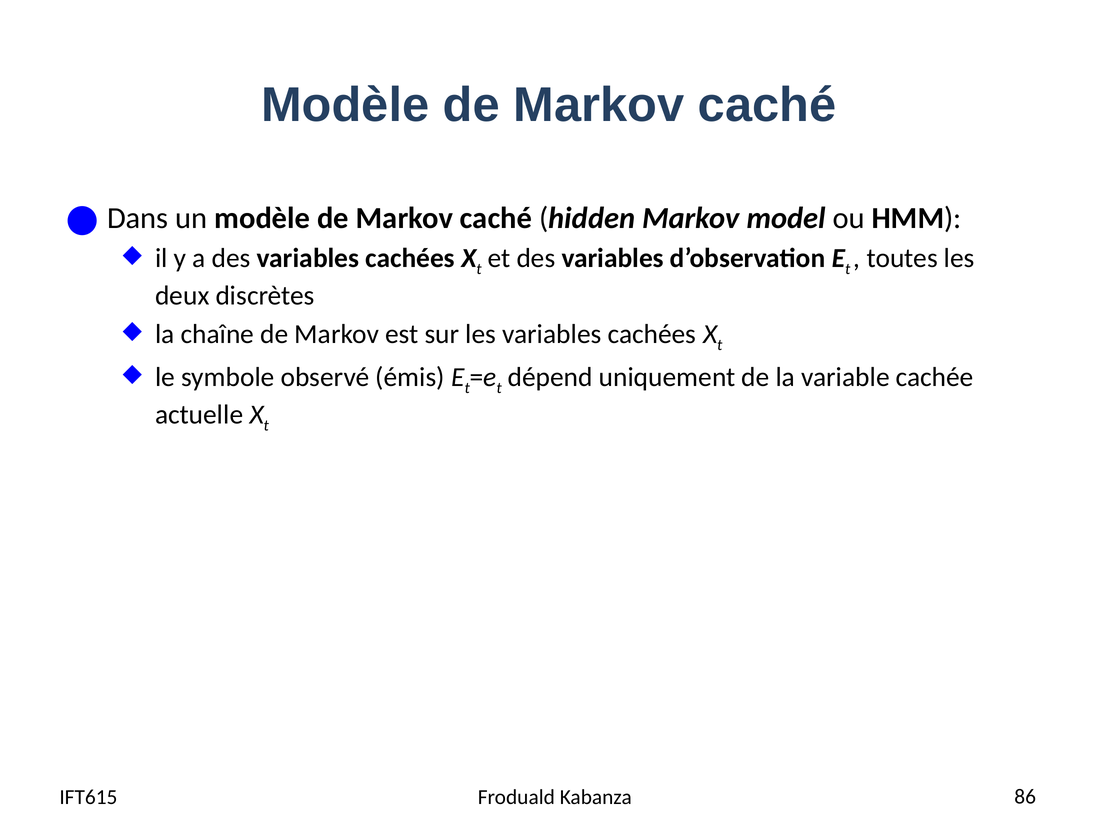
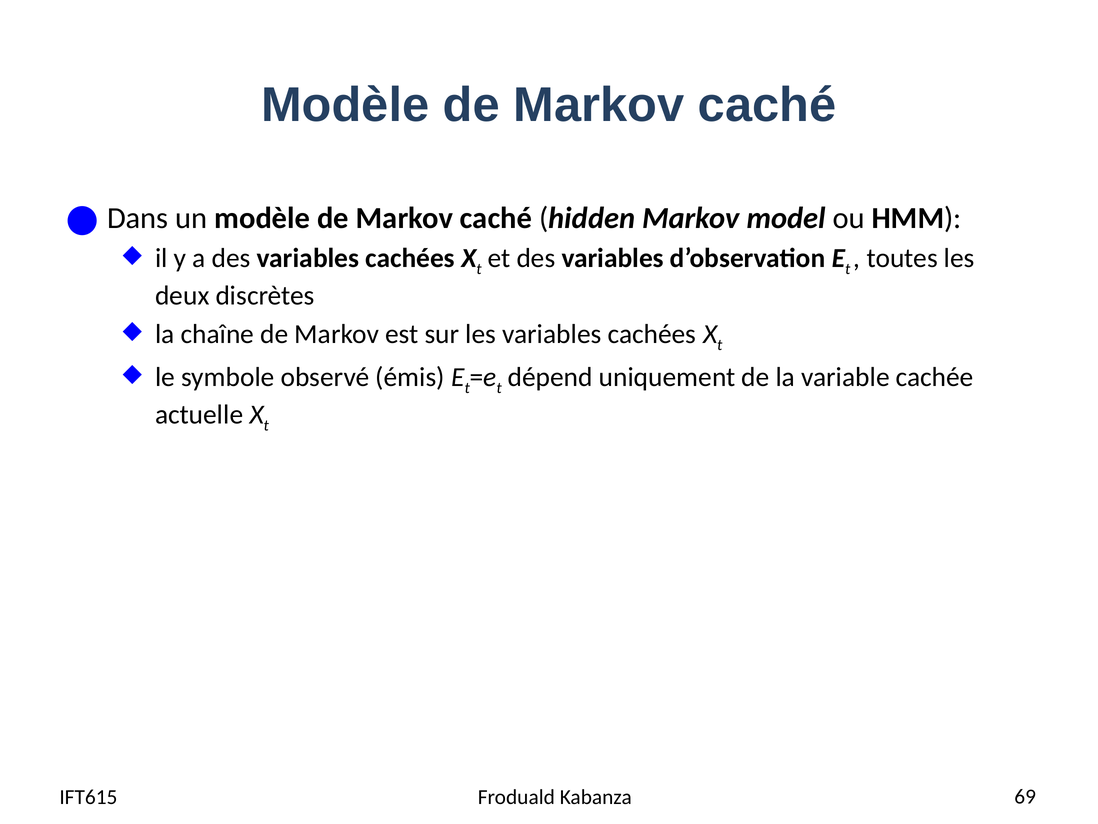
86: 86 -> 69 (1025, 796)
